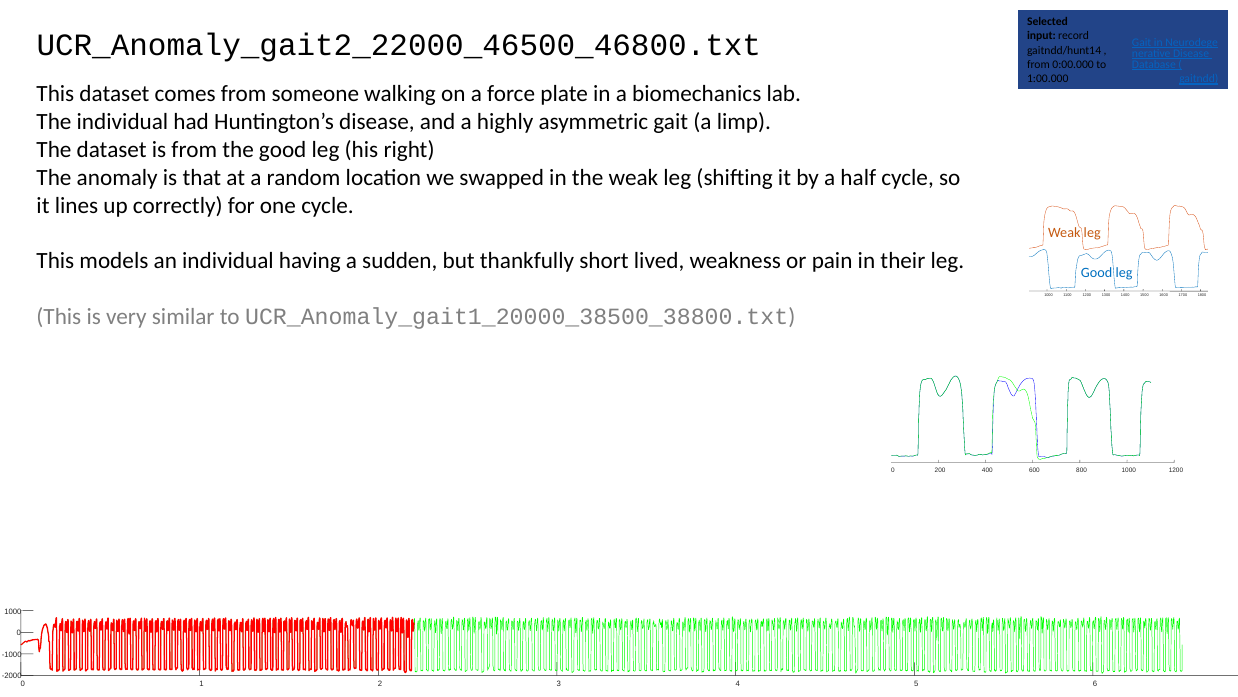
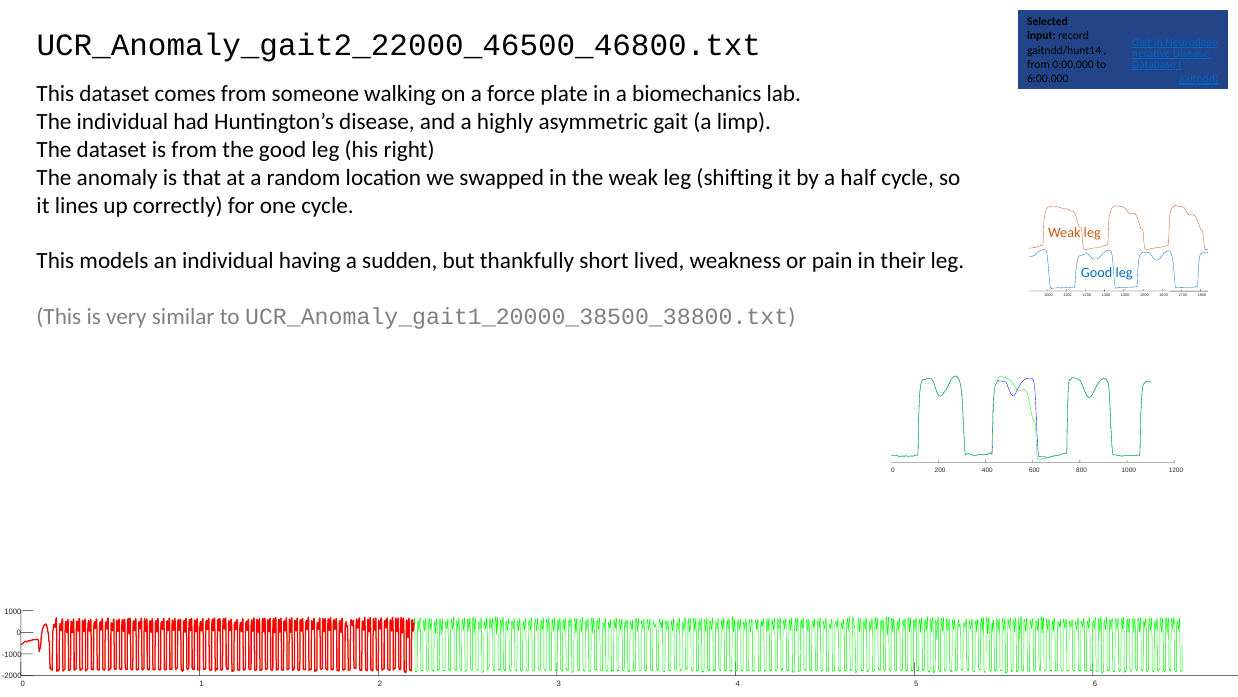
1:00.000: 1:00.000 -> 6:00.000 (1048, 78)
